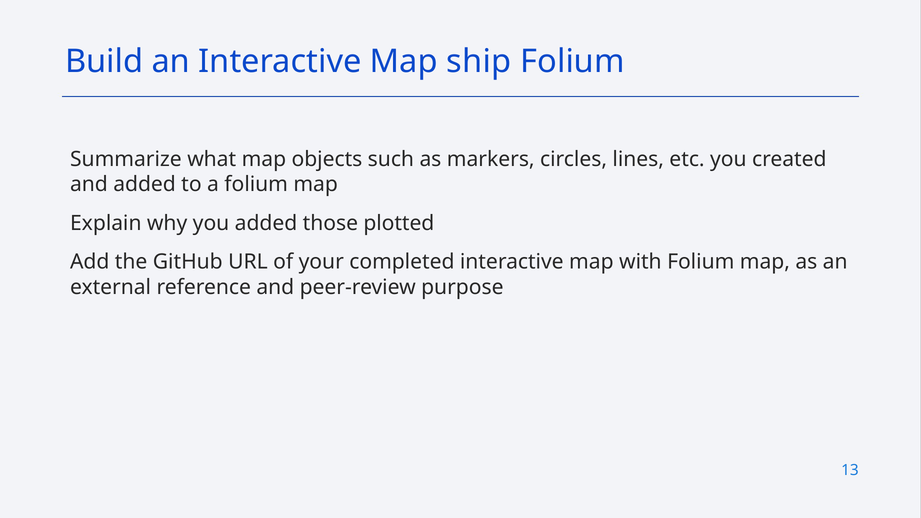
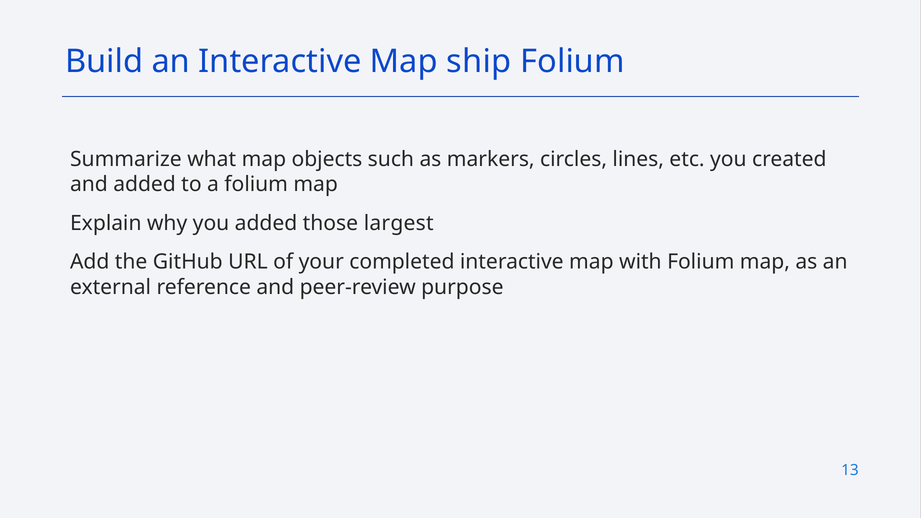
plotted: plotted -> largest (399, 223)
